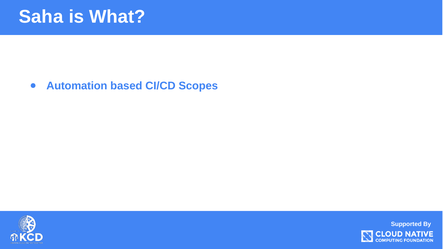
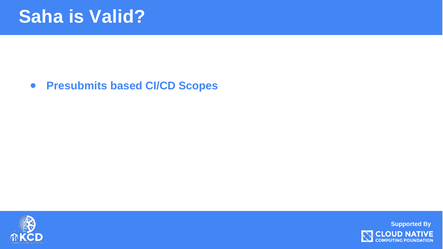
What: What -> Valid (117, 17)
Automation: Automation -> Presubmits (77, 86)
